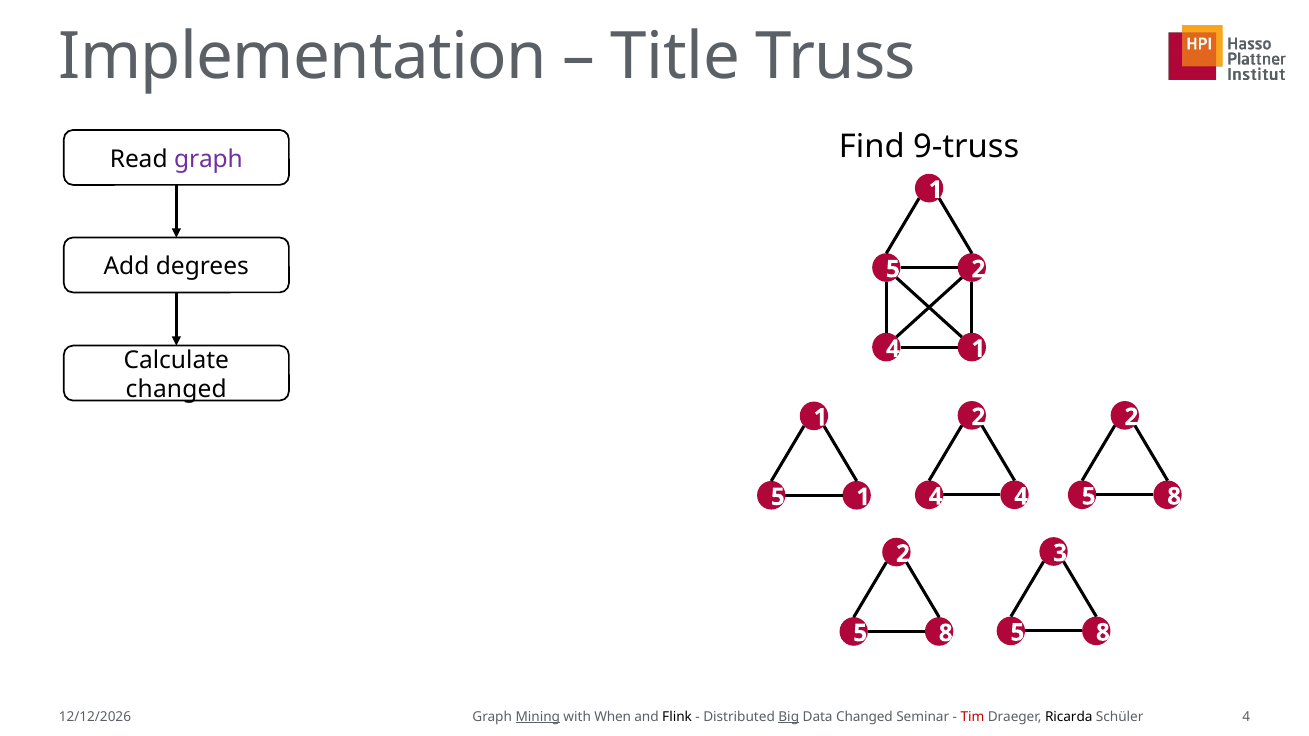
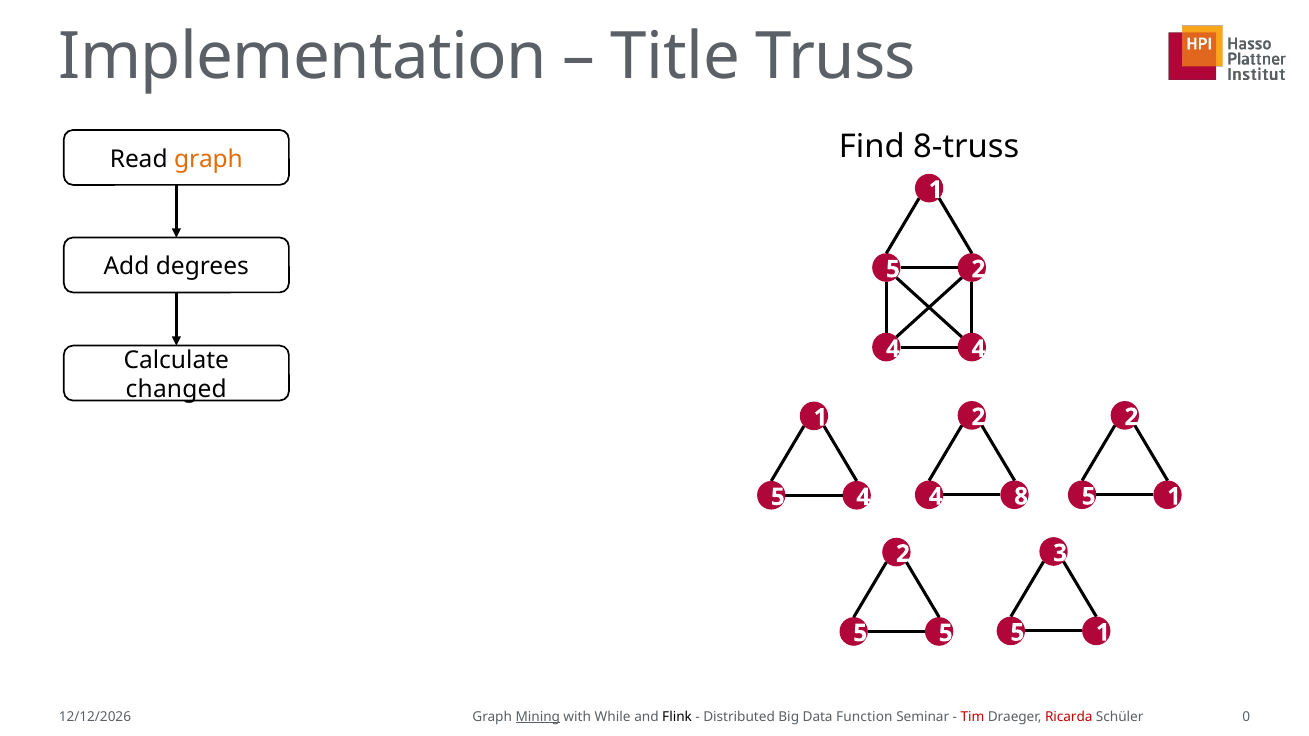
9-truss: 9-truss -> 8-truss (966, 147)
graph colour: purple -> orange (208, 159)
4 1: 1 -> 4 (978, 349)
4 4: 4 -> 8 (1021, 497)
8: 8 -> 1 (1174, 497)
5 1: 1 -> 4 (863, 497)
8: 8 -> 1 (1103, 633)
8: 8 -> 5 (946, 633)
When: When -> While (613, 717)
Big underline: present -> none (789, 717)
Data Changed: Changed -> Function (864, 717)
Ricarda colour: black -> red (1069, 717)
Schüler 4: 4 -> 0 (1246, 717)
